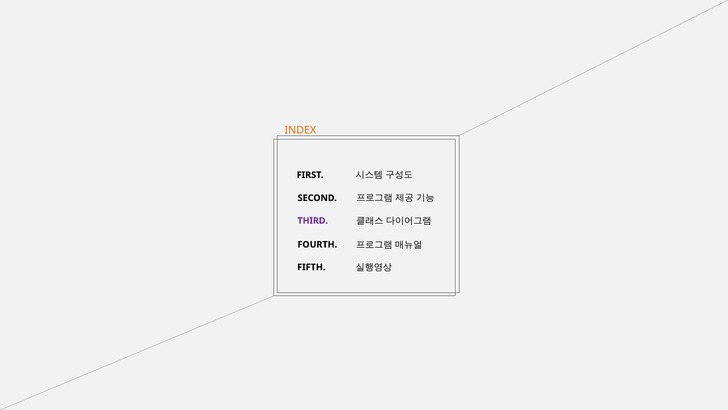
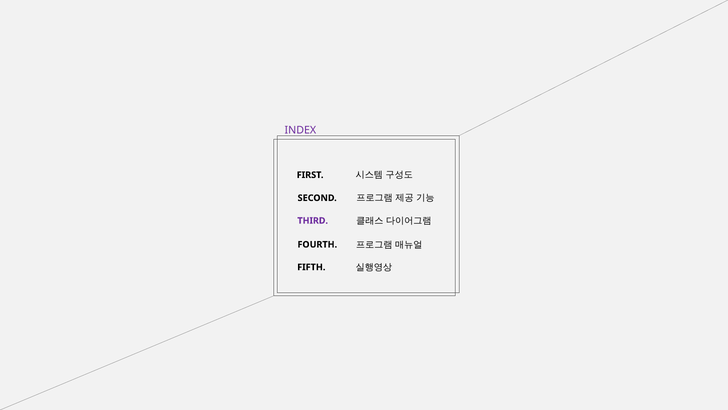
INDEX colour: orange -> purple (300, 130)
